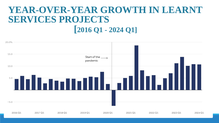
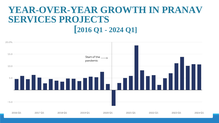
LEARNT: LEARNT -> PRANAV (182, 10)
